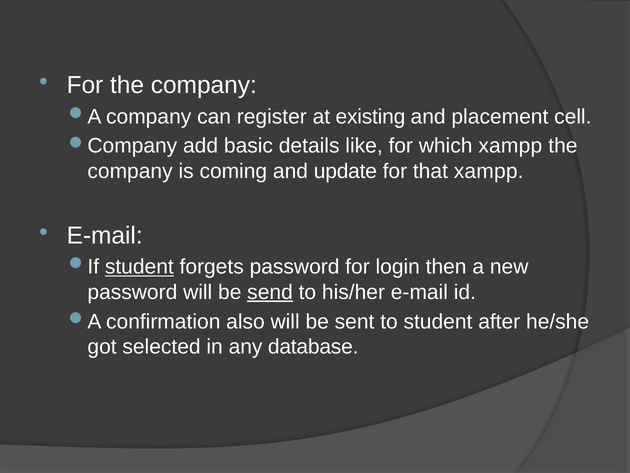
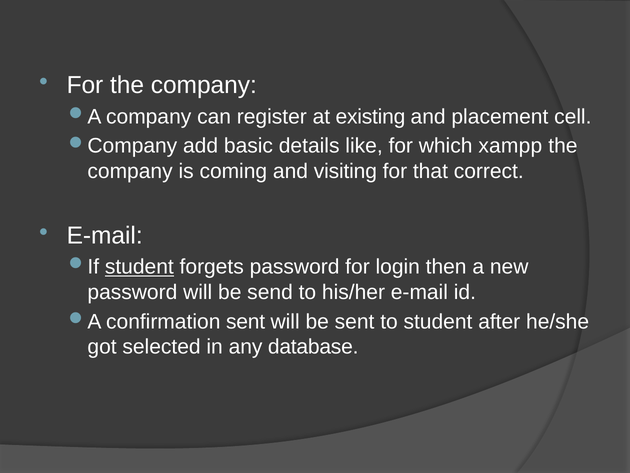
update: update -> visiting (345, 171)
that xampp: xampp -> correct (489, 171)
send underline: present -> none (270, 292)
confirmation also: also -> sent (246, 321)
